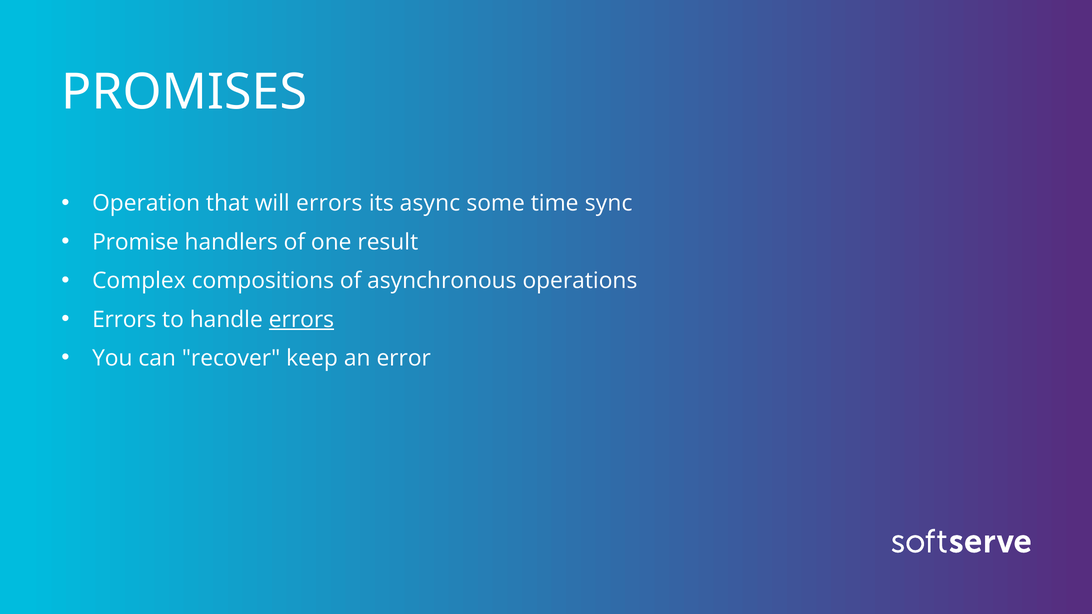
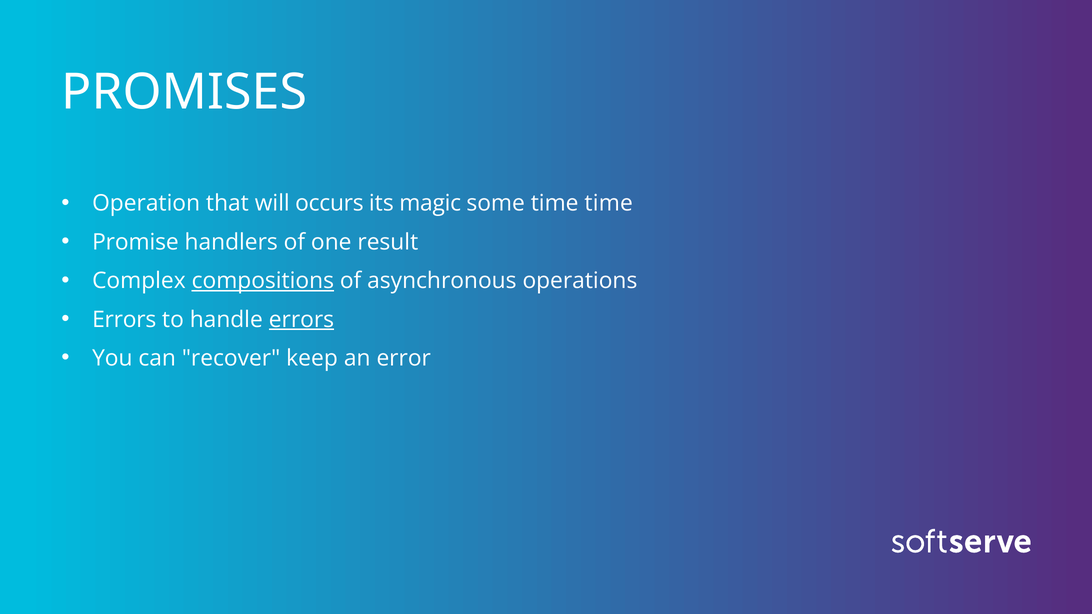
will errors: errors -> occurs (329, 204)
async: async -> magic (430, 204)
time sync: sync -> time (609, 204)
compositions underline: none -> present (263, 281)
